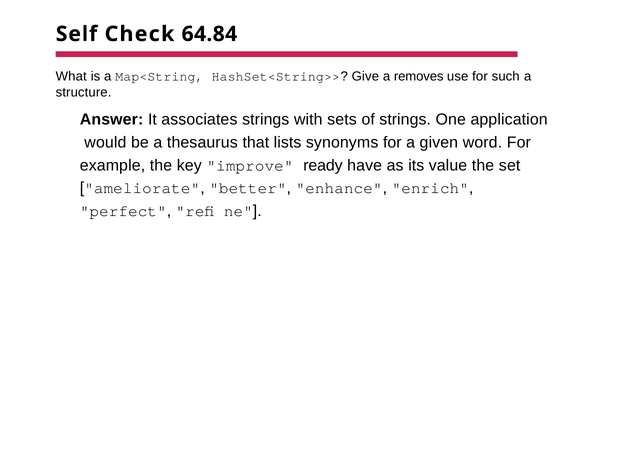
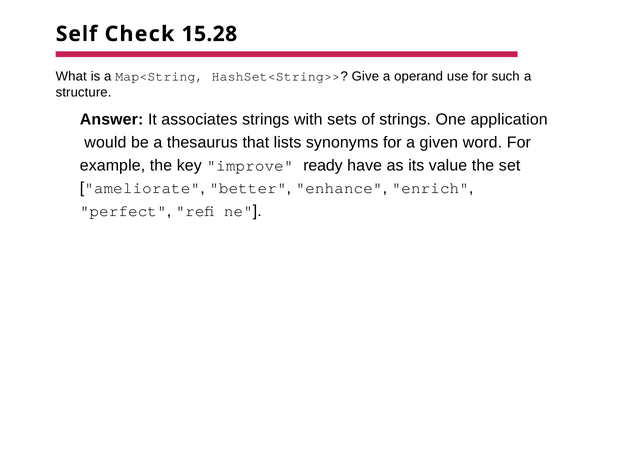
64.84: 64.84 -> 15.28 (209, 34)
removes: removes -> operand (419, 76)
